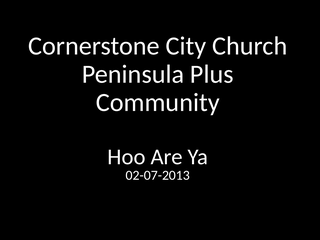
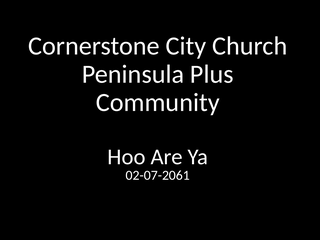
02-07-2013: 02-07-2013 -> 02-07-2061 (158, 175)
